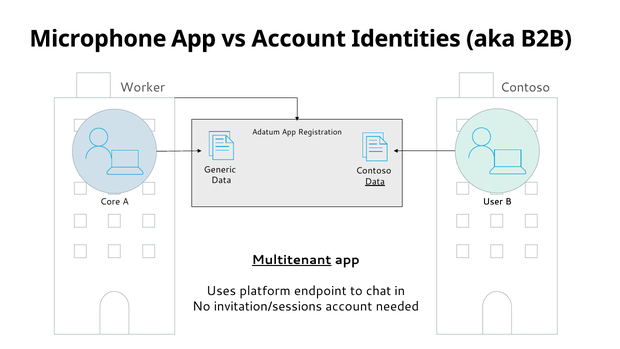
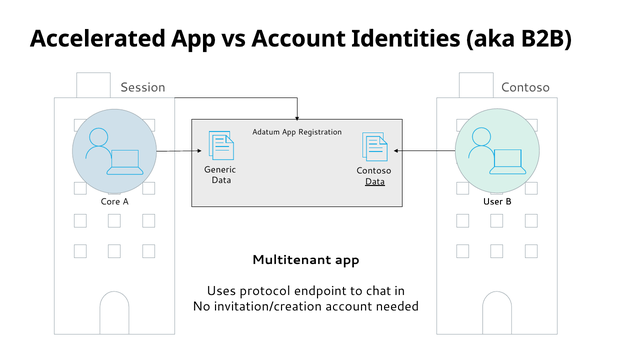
Microphone: Microphone -> Accelerated (98, 39)
Worker: Worker -> Session (143, 88)
Multitenant underline: present -> none (292, 260)
platform: platform -> protocol (265, 291)
invitation/sessions: invitation/sessions -> invitation/creation (268, 306)
